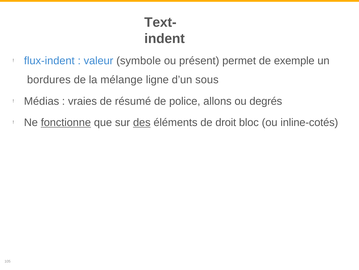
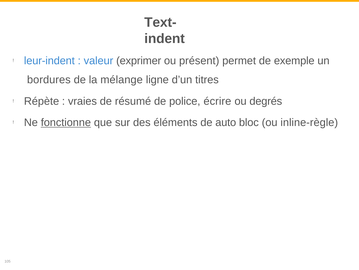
flux-indent: flux-indent -> leur-indent (49, 61)
symbole: symbole -> exprimer (139, 61)
sous: sous -> titres (207, 79)
Médias: Médias -> Répète (42, 101)
allons: allons -> écrire (217, 101)
des underline: present -> none (142, 122)
droit: droit -> auto (226, 122)
inline-cotés: inline-cotés -> inline-règle (309, 122)
